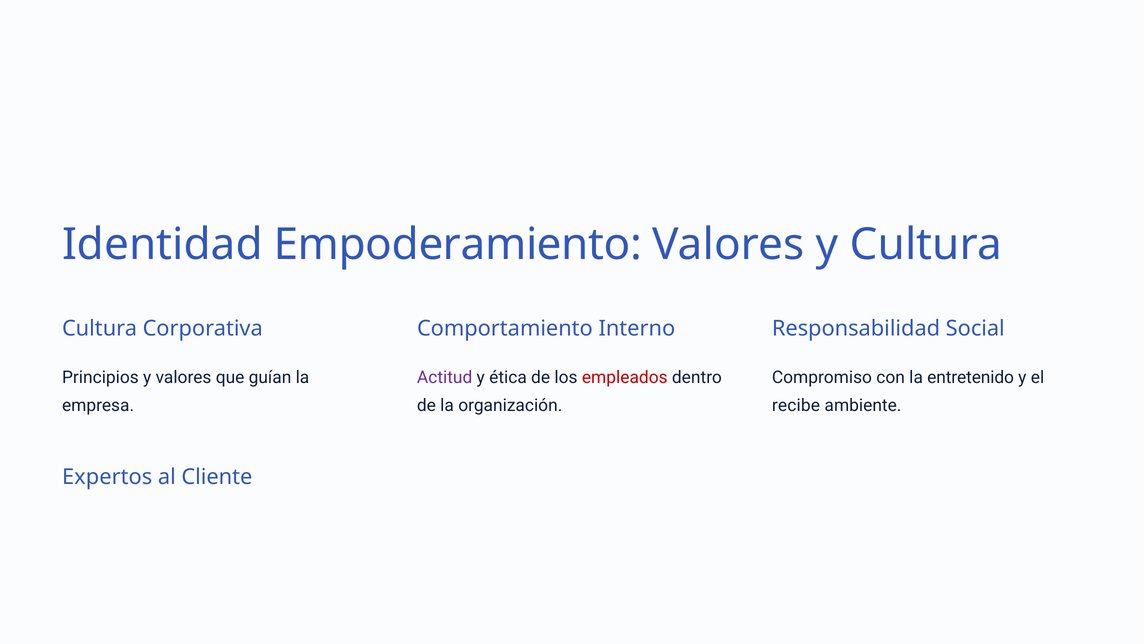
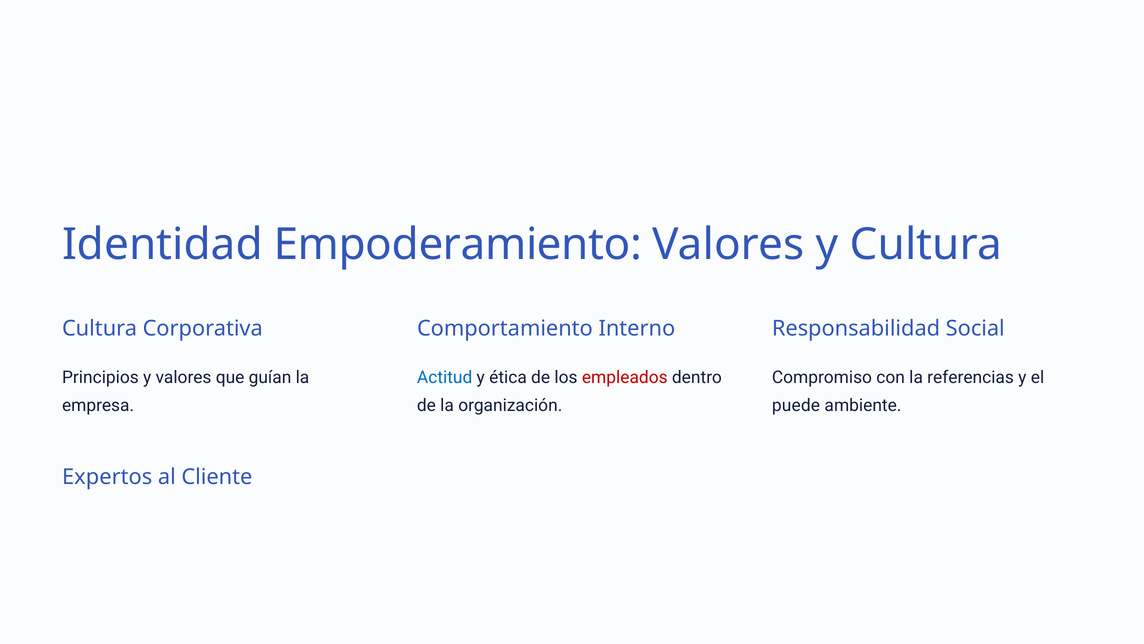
Actitud colour: purple -> blue (445, 377)
entretenido: entretenido -> referencias (971, 377)
recibe: recibe -> puede (796, 405)
